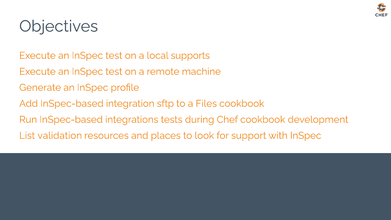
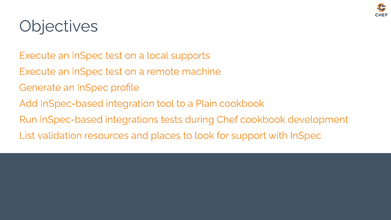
sftp: sftp -> tool (165, 104)
Files: Files -> Plain (206, 104)
